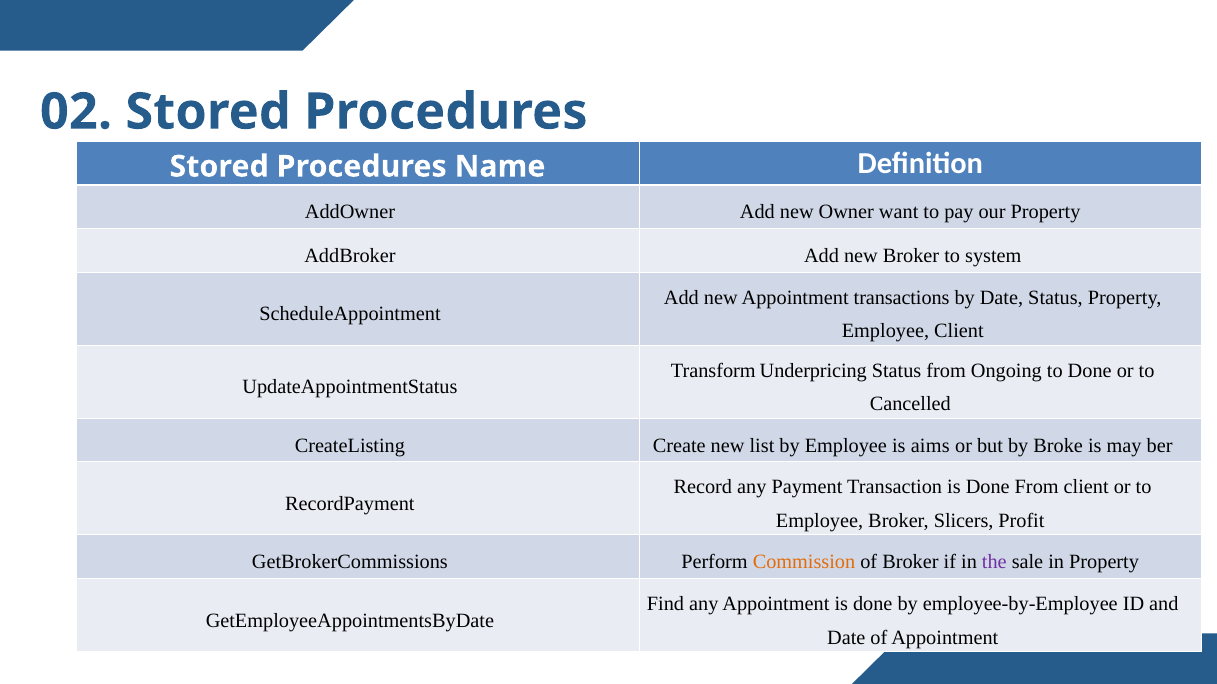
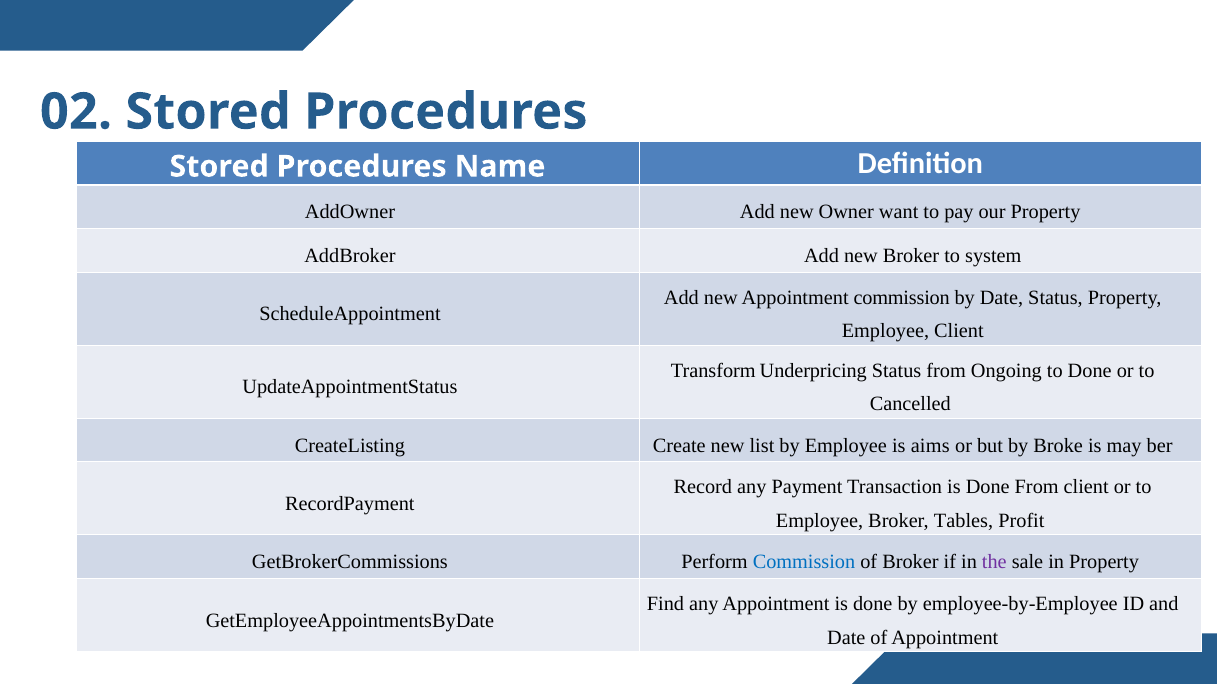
Appointment transactions: transactions -> commission (902, 298)
Slicers: Slicers -> Tables (964, 521)
Commission colour: orange -> blue (804, 563)
